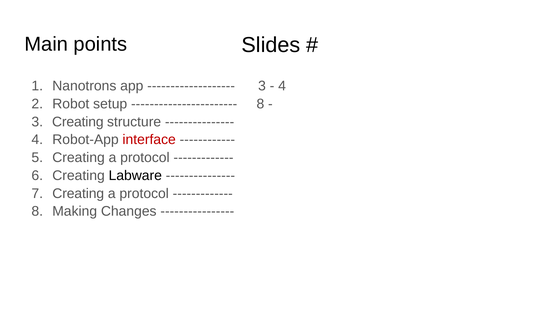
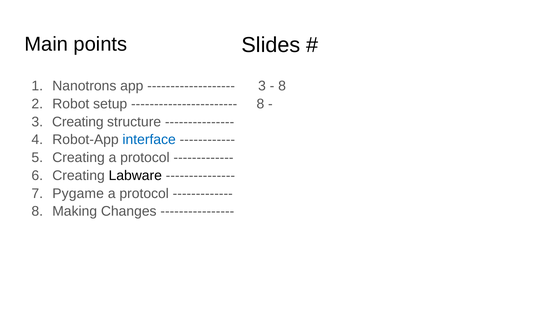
4: 4 -> 8 (282, 86)
interface colour: red -> blue (149, 140)
7 Creating: Creating -> Pygame (78, 193)
